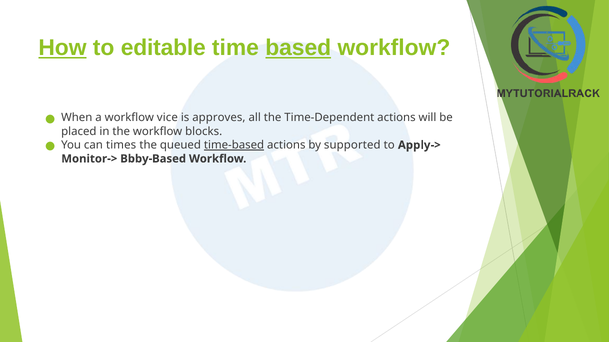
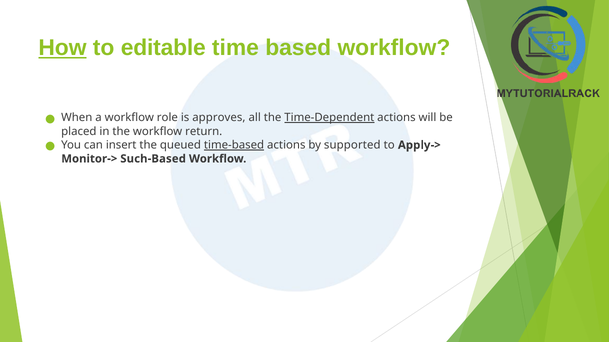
based underline: present -> none (298, 48)
vice: vice -> role (167, 118)
Time-Dependent underline: none -> present (329, 118)
blocks: blocks -> return (204, 132)
times: times -> insert (121, 145)
Bbby-Based: Bbby-Based -> Such-Based (153, 159)
